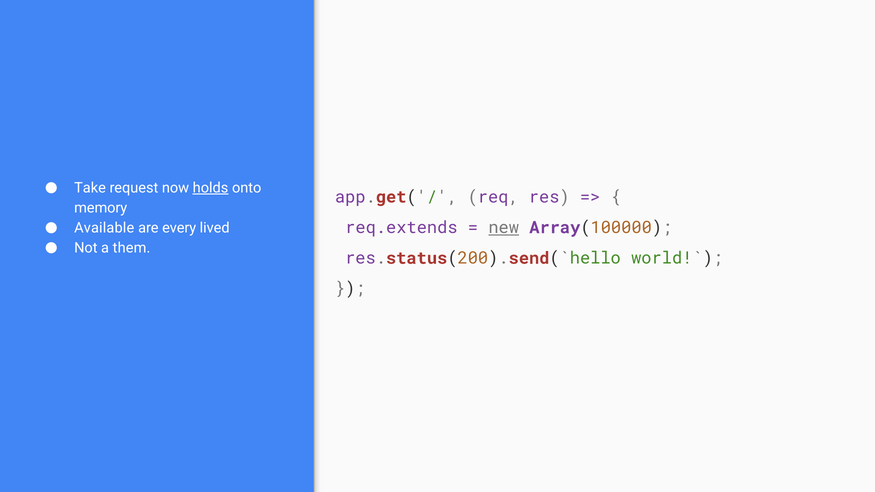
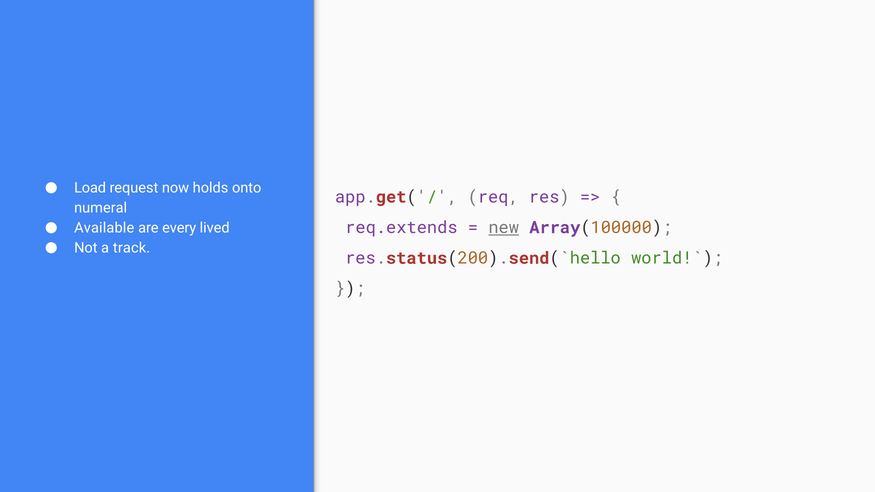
Take: Take -> Load (90, 188)
holds underline: present -> none (211, 188)
memory: memory -> numeral (101, 208)
them: them -> track (132, 248)
